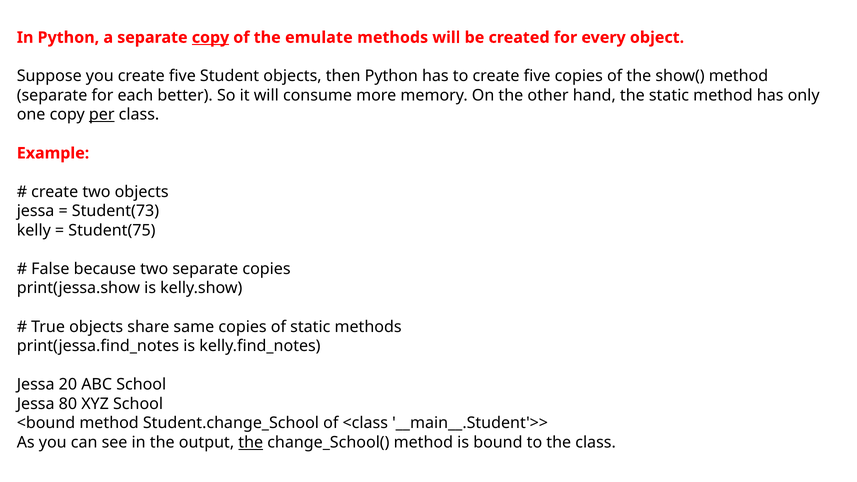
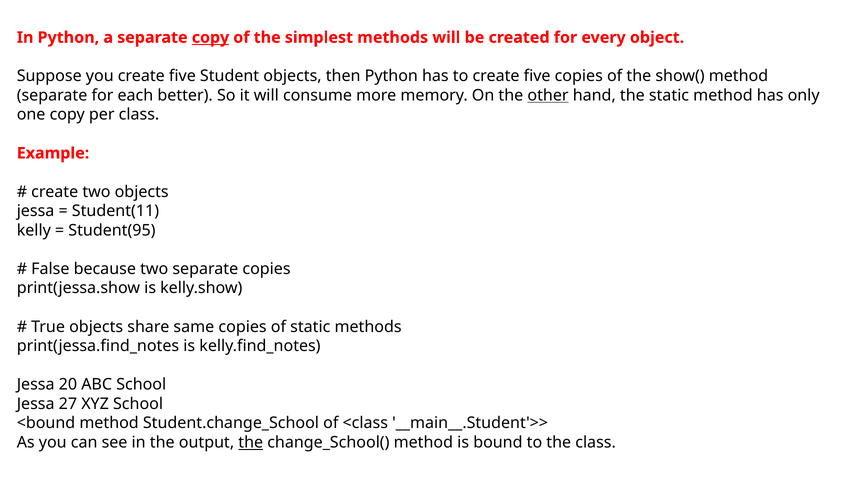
emulate: emulate -> simplest (319, 38)
other underline: none -> present (548, 95)
per underline: present -> none (102, 115)
Student(73: Student(73 -> Student(11 (115, 211)
Student(75: Student(75 -> Student(95 (112, 230)
80: 80 -> 27 (68, 404)
